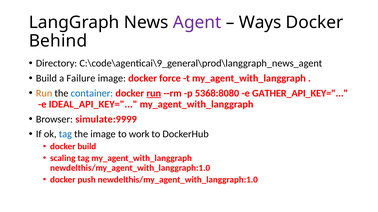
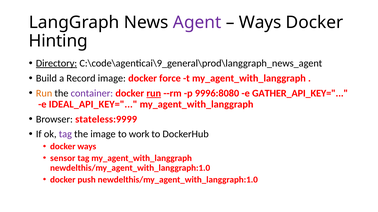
Behind: Behind -> Hinting (58, 41)
Directory underline: none -> present (57, 63)
Failure: Failure -> Record (81, 78)
container colour: blue -> purple (92, 93)
5368:8080: 5368:8080 -> 9996:8080 (217, 93)
simulate:9999: simulate:9999 -> stateless:9999 (106, 119)
tag colour: blue -> purple (65, 134)
docker build: build -> ways (87, 147)
scaling: scaling -> sensor (63, 159)
